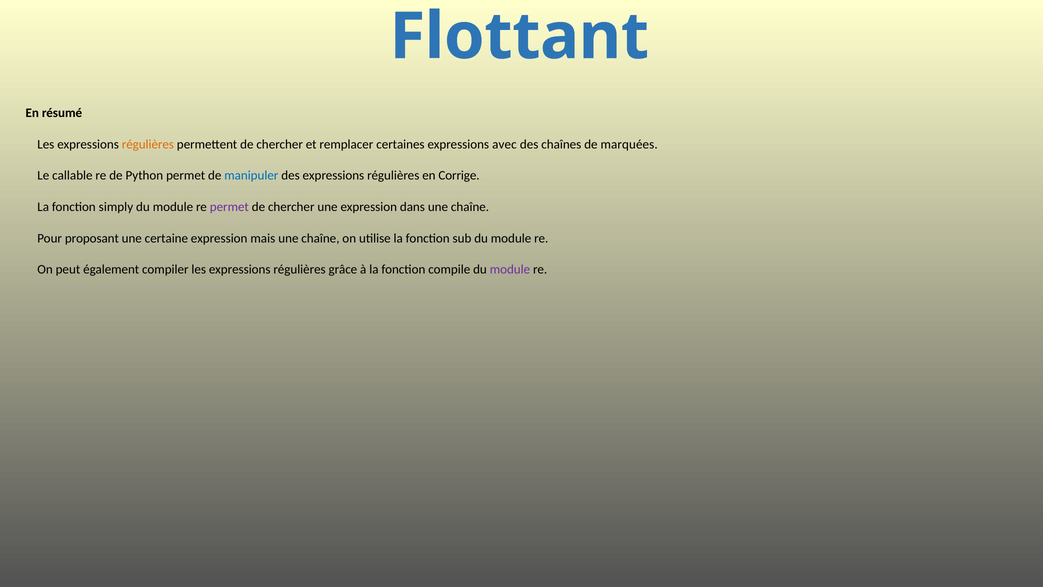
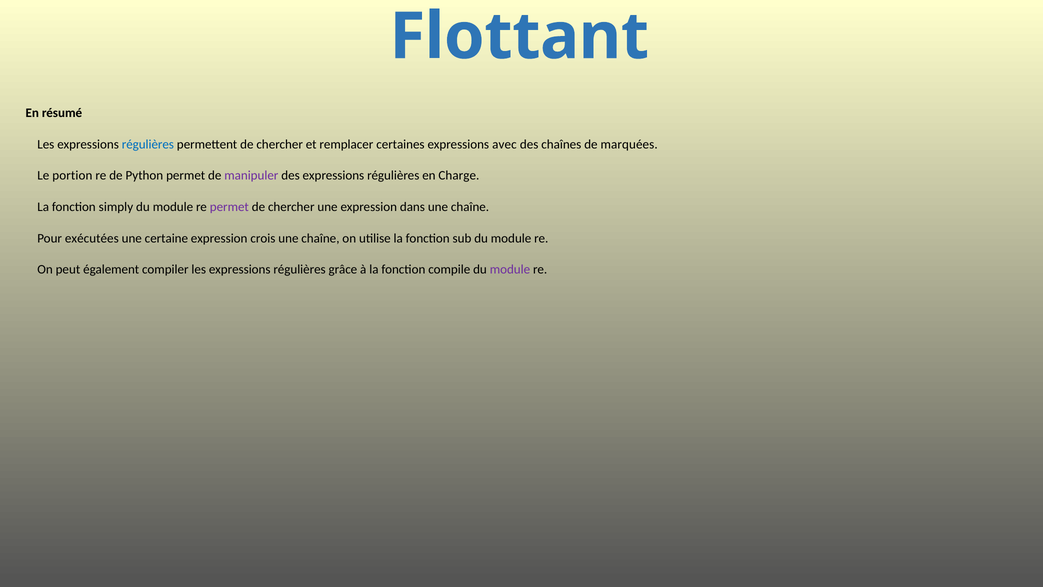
régulières colour: orange -> blue (148, 144)
callable: callable -> portion (72, 176)
manipuler colour: blue -> purple (251, 176)
Corrige: Corrige -> Charge (459, 176)
proposant: proposant -> exécutées (92, 238)
mais: mais -> crois (263, 238)
